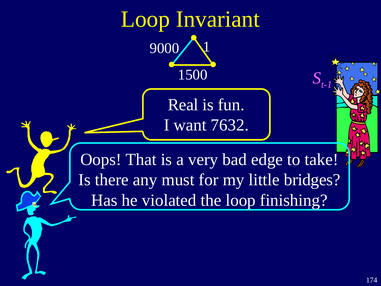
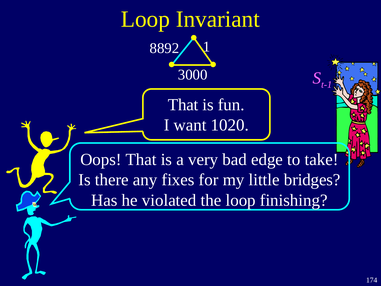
9000: 9000 -> 8892 (164, 48)
1500: 1500 -> 3000 (193, 75)
Real: Real -> That (183, 105)
7632: 7632 -> 1020 (230, 125)
must: must -> fixes (178, 180)
